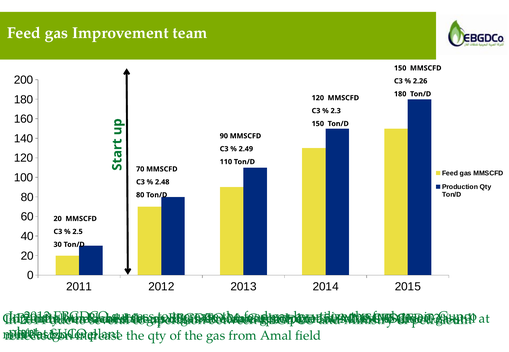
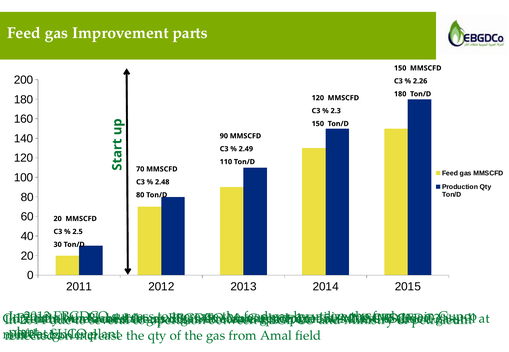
Improvement team: team -> parts (190, 33)
